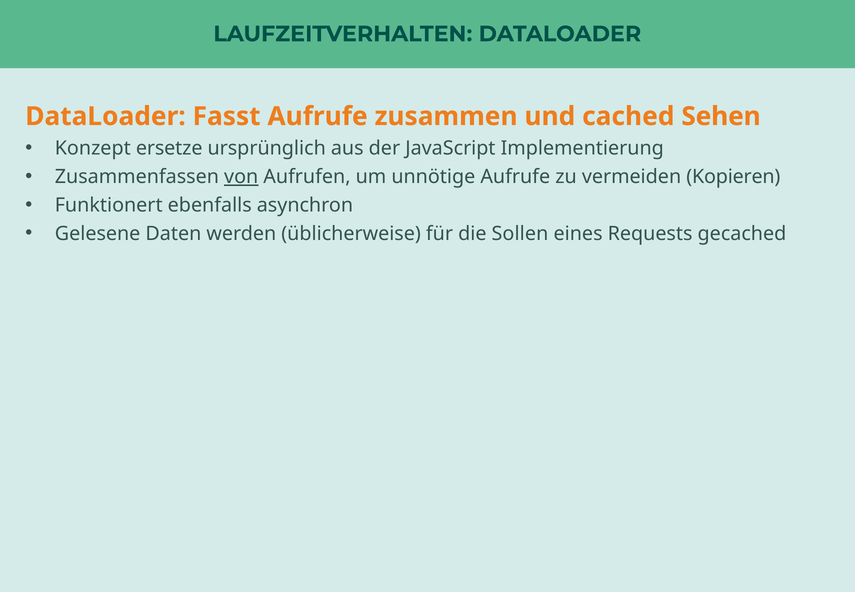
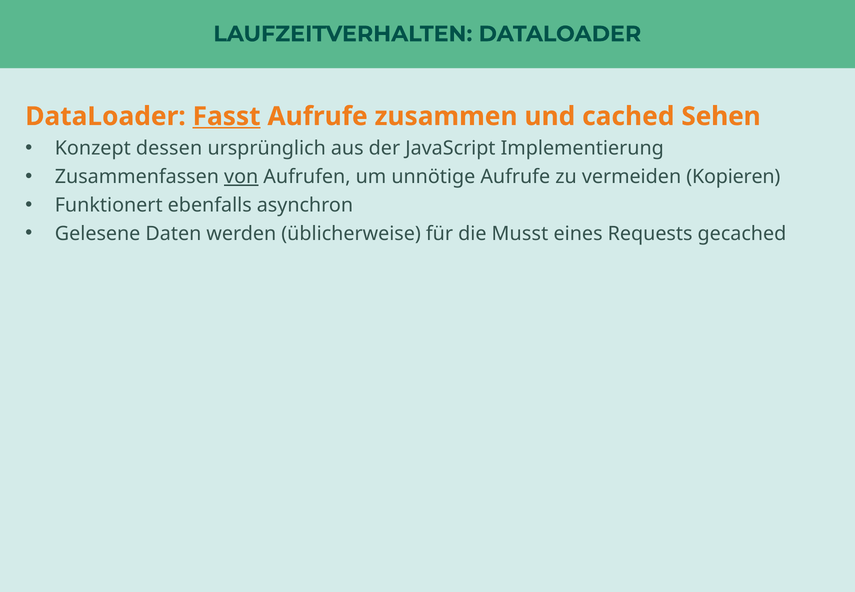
Fasst underline: none -> present (227, 116)
ersetze: ersetze -> dessen (169, 148)
Sollen: Sollen -> Musst (520, 233)
